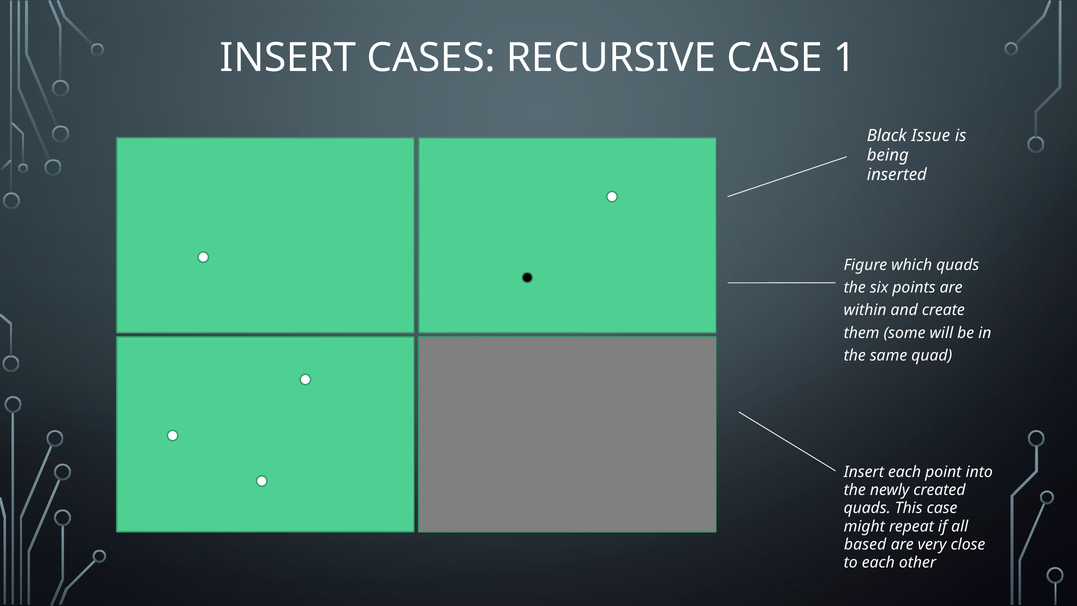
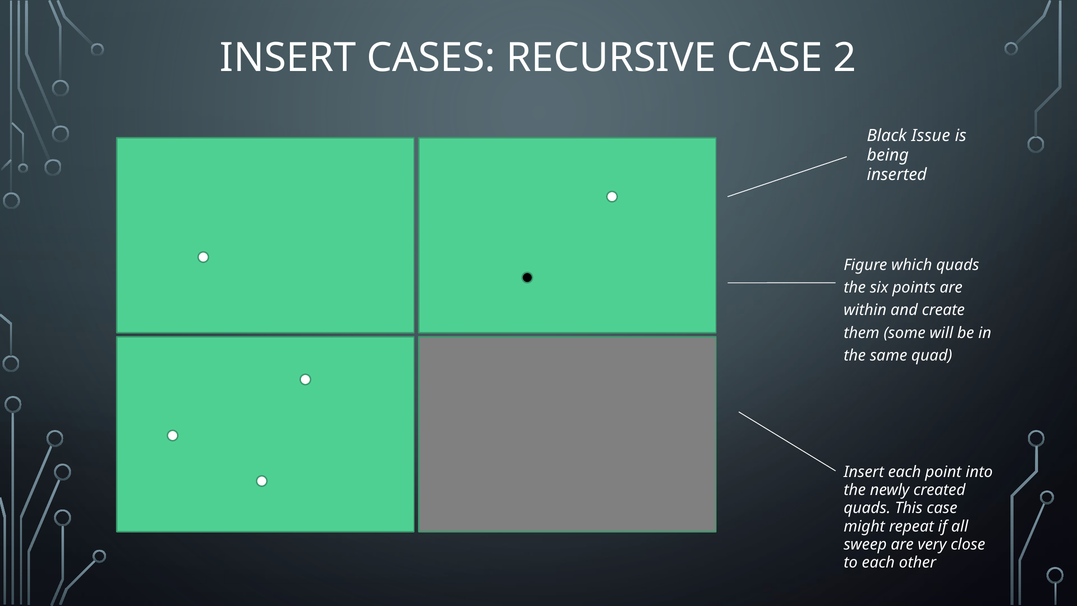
1: 1 -> 2 (845, 58)
based: based -> sweep (865, 544)
